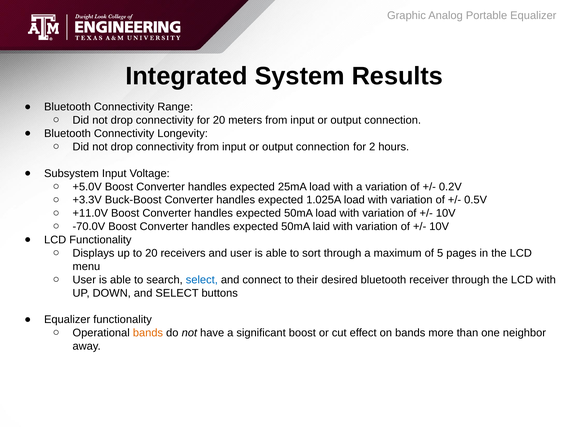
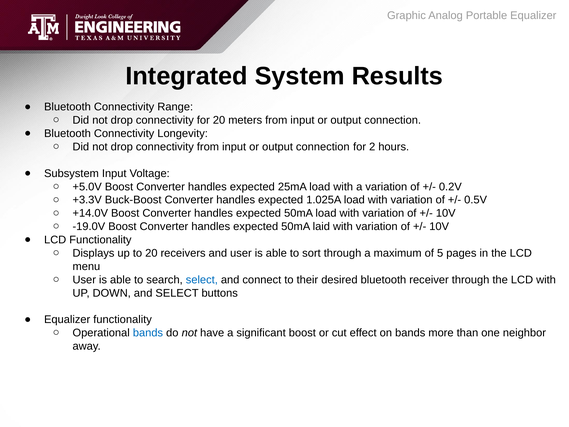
+11.0V: +11.0V -> +14.0V (90, 213)
-70.0V: -70.0V -> -19.0V (89, 226)
bands colour: orange -> blue (148, 333)
